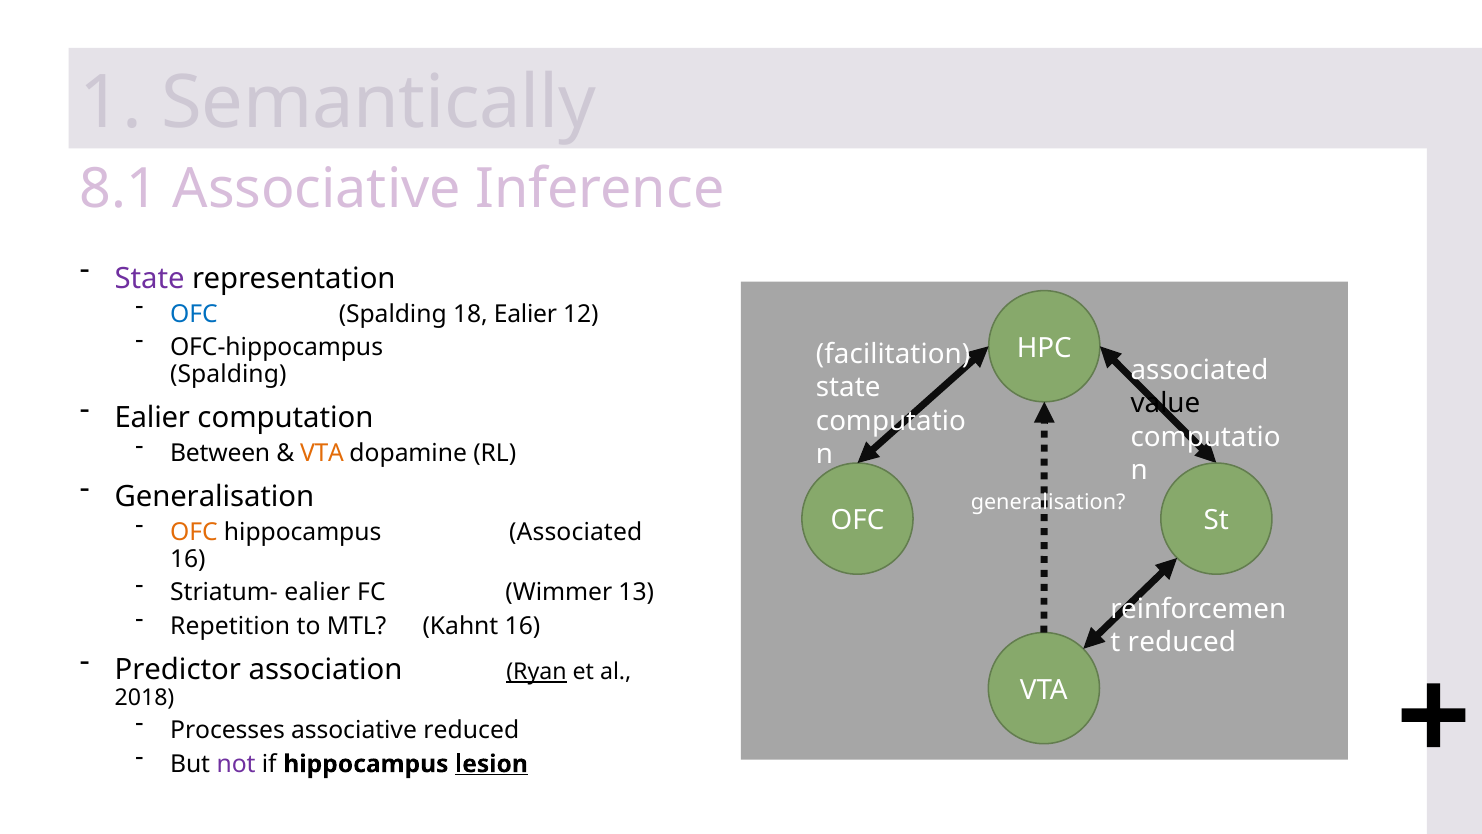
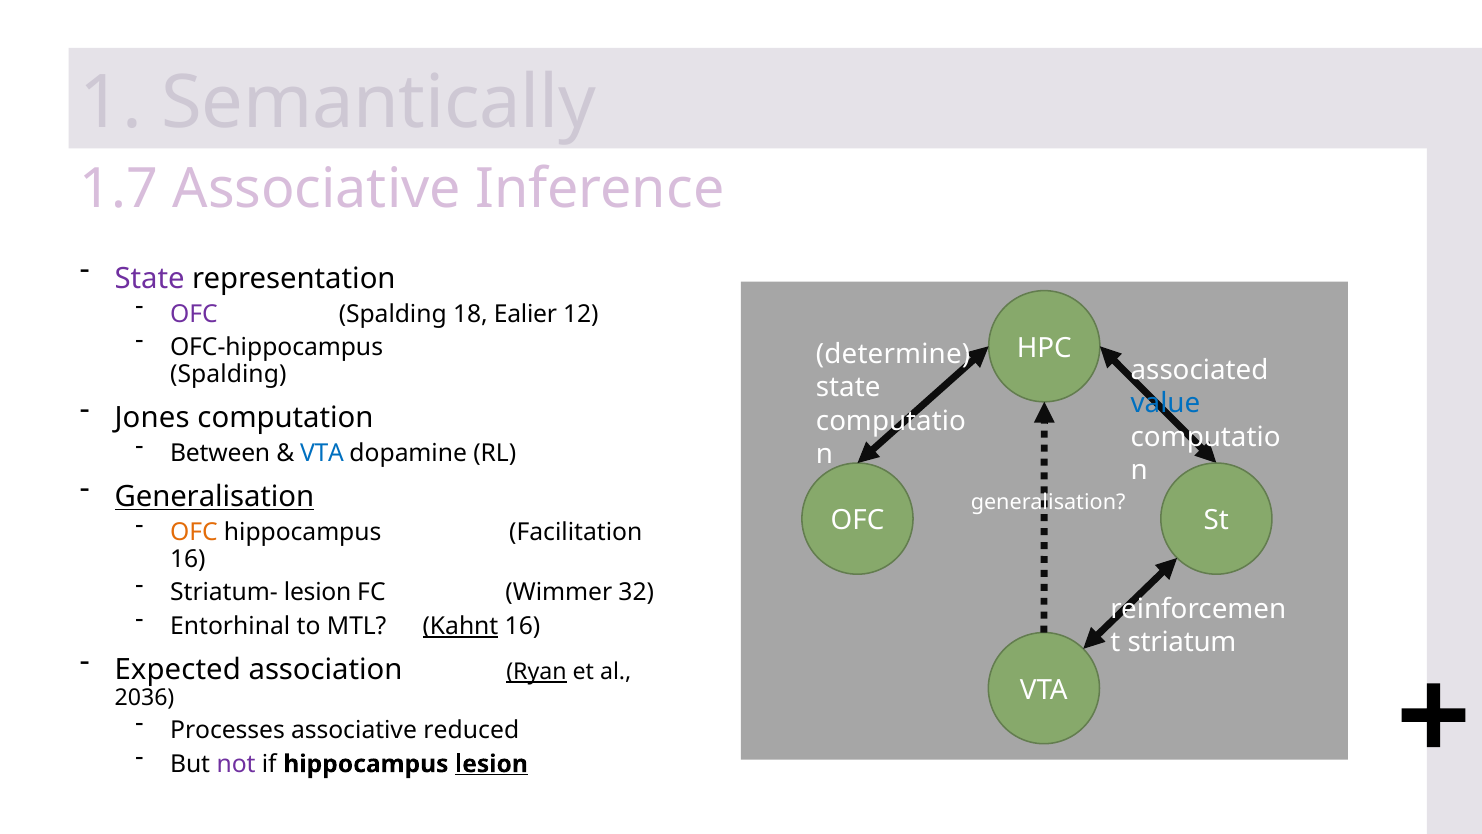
8.1: 8.1 -> 1.7 (119, 189)
OFC colour: blue -> purple (194, 314)
facilitation: facilitation -> determine (893, 354)
value colour: black -> blue (1165, 403)
Ealier: Ealier -> Jones (152, 418)
VTA colour: orange -> blue (322, 453)
Generalisation underline: none -> present (214, 497)
hippocampus Associated: Associated -> Facilitation (576, 532)
Striatum- ealier: ealier -> lesion (318, 592)
13: 13 -> 32 (636, 592)
Repetition: Repetition -> Entorhinal (230, 626)
Kahnt underline: none -> present (460, 626)
reduced: reduced -> striatum (1182, 642)
Predictor: Predictor -> Expected (178, 670)
2018: 2018 -> 2036 (144, 697)
